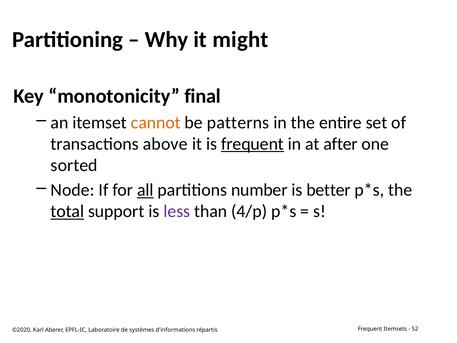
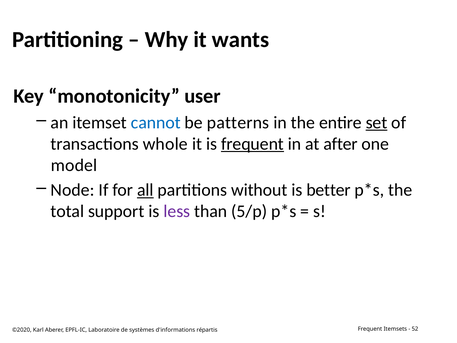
might: might -> wants (241, 40)
final: final -> user (203, 96)
cannot colour: orange -> blue (156, 122)
set underline: none -> present (377, 122)
above: above -> whole (165, 144)
sorted: sorted -> model (74, 165)
number: number -> without (259, 190)
total underline: present -> none (67, 211)
4/p: 4/p -> 5/p (249, 211)
